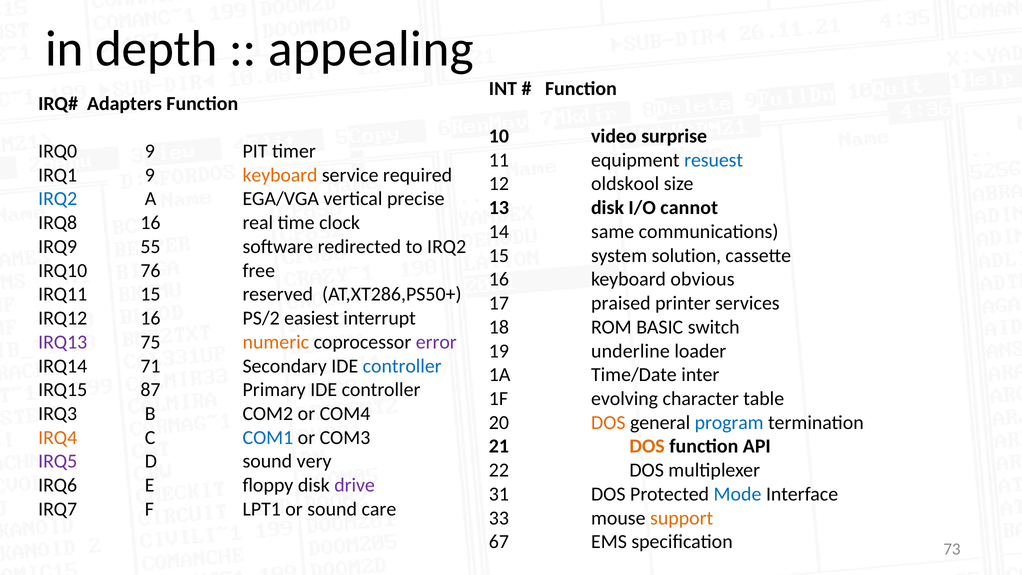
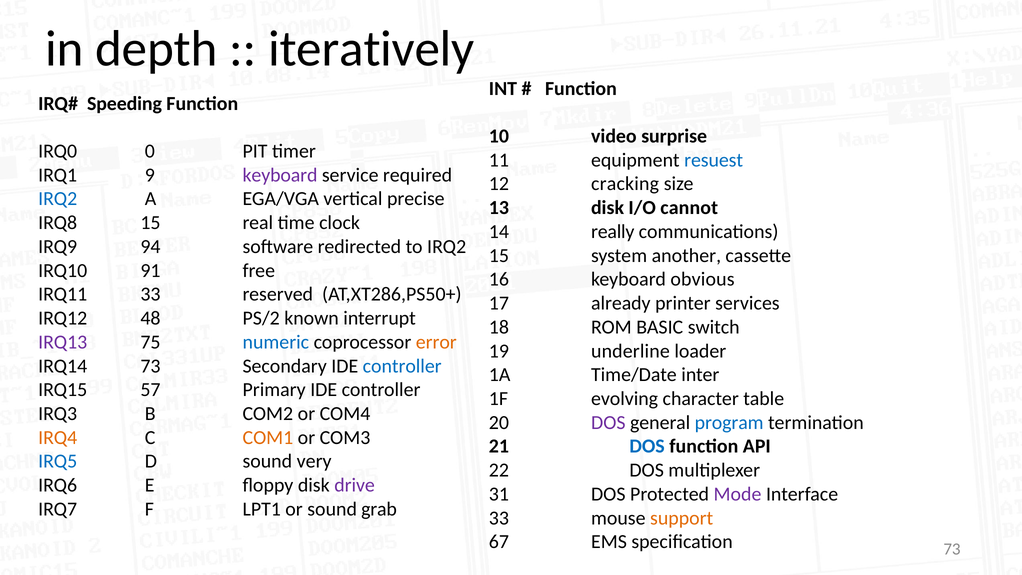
appealing: appealing -> iteratively (371, 49)
Adapters: Adapters -> Speeding (124, 103)
IRQ0 9: 9 -> 0 (150, 151)
keyboard colour: orange -> purple (280, 175)
oldskool: oldskool -> cracking (625, 184)
IRQ8 16: 16 -> 15 (150, 223)
same: same -> really (613, 232)
55: 55 -> 94 (150, 247)
solution: solution -> another (686, 255)
76: 76 -> 91 (150, 270)
IRQ11 15: 15 -> 33 (150, 294)
praised: praised -> already (621, 303)
IRQ12 16: 16 -> 48 (150, 318)
easiest: easiest -> known (312, 318)
numeric colour: orange -> blue (276, 342)
error colour: purple -> orange (436, 342)
IRQ14 71: 71 -> 73 (150, 366)
87: 87 -> 57 (150, 390)
DOS colour: orange -> purple (608, 422)
COM1 colour: blue -> orange (268, 437)
DOS colour: orange -> blue (647, 446)
IRQ5 colour: purple -> blue (58, 461)
Mode colour: blue -> purple (738, 494)
care: care -> grab (379, 509)
